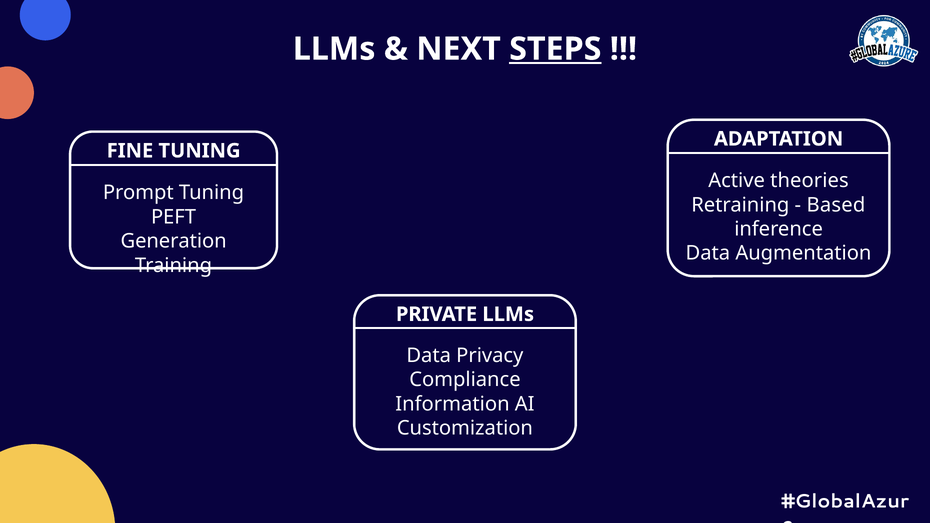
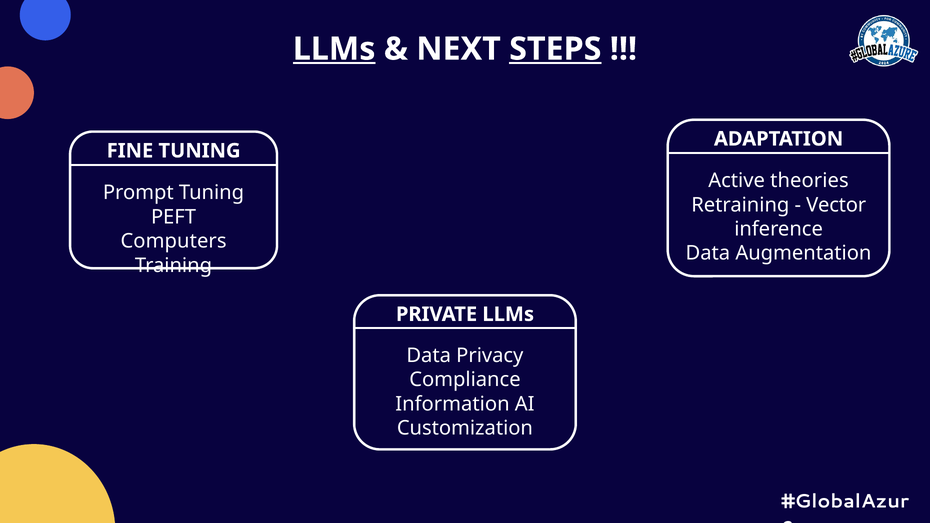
LLMs underline: none -> present (334, 49)
Based: Based -> Vector (836, 205)
Generation: Generation -> Computers (174, 241)
